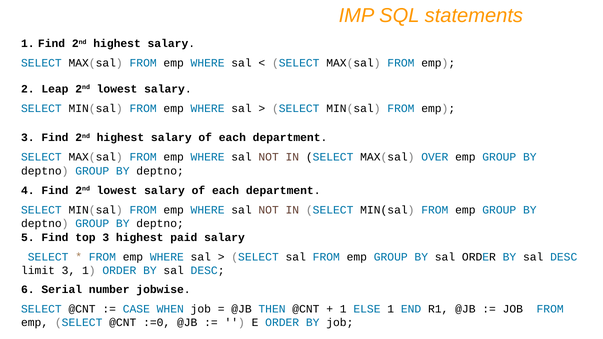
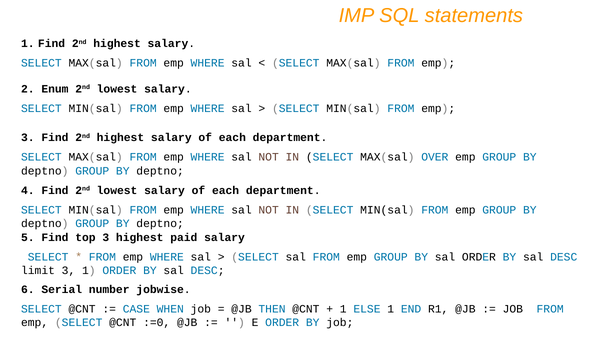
Leap: Leap -> Enum (55, 89)
